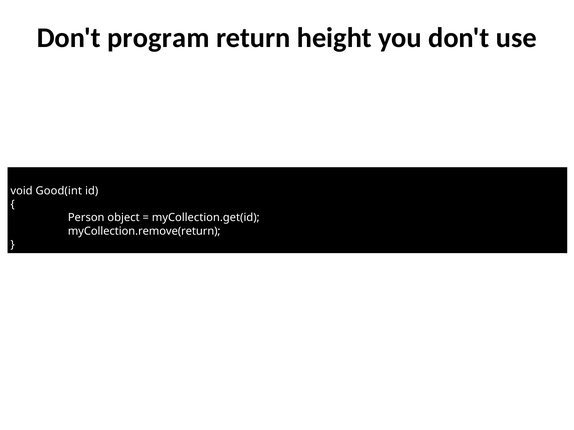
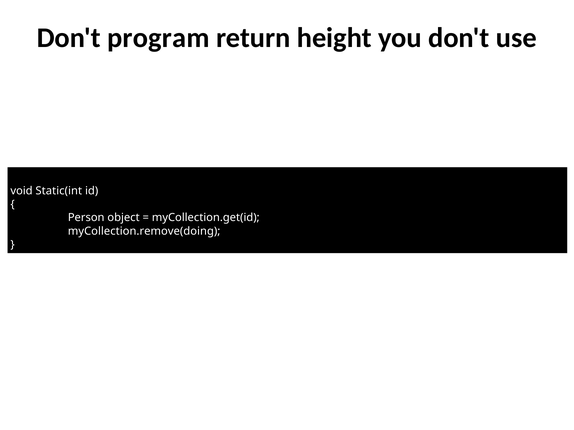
Good(int: Good(int -> Static(int (59, 191)
myCollection.remove(return: myCollection.remove(return -> myCollection.remove(doing (144, 231)
